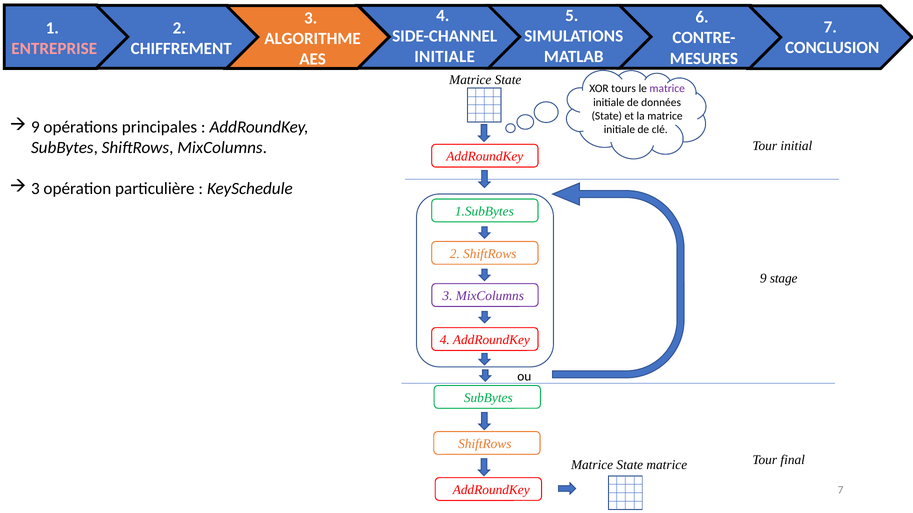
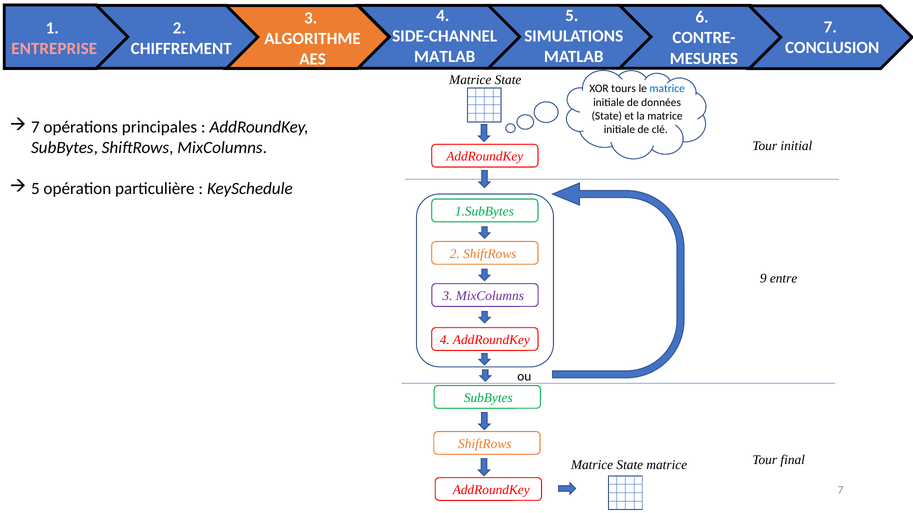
INITIALE: INITIALE -> MATLAB (445, 57)
matrice colour: purple -> blue (667, 89)
9: 9 -> 7 (35, 127)
3: 3 -> 5 (35, 189)
stage: stage -> entre (784, 279)
